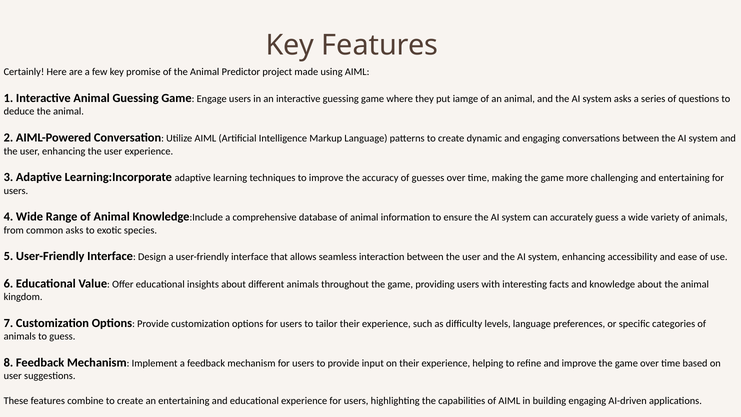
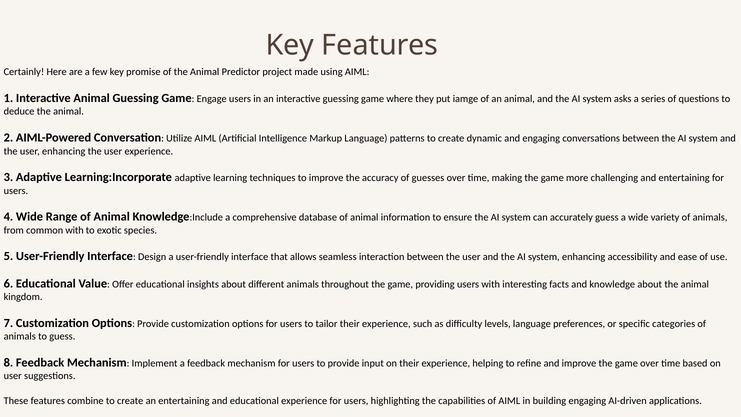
common asks: asks -> with (75, 230)
